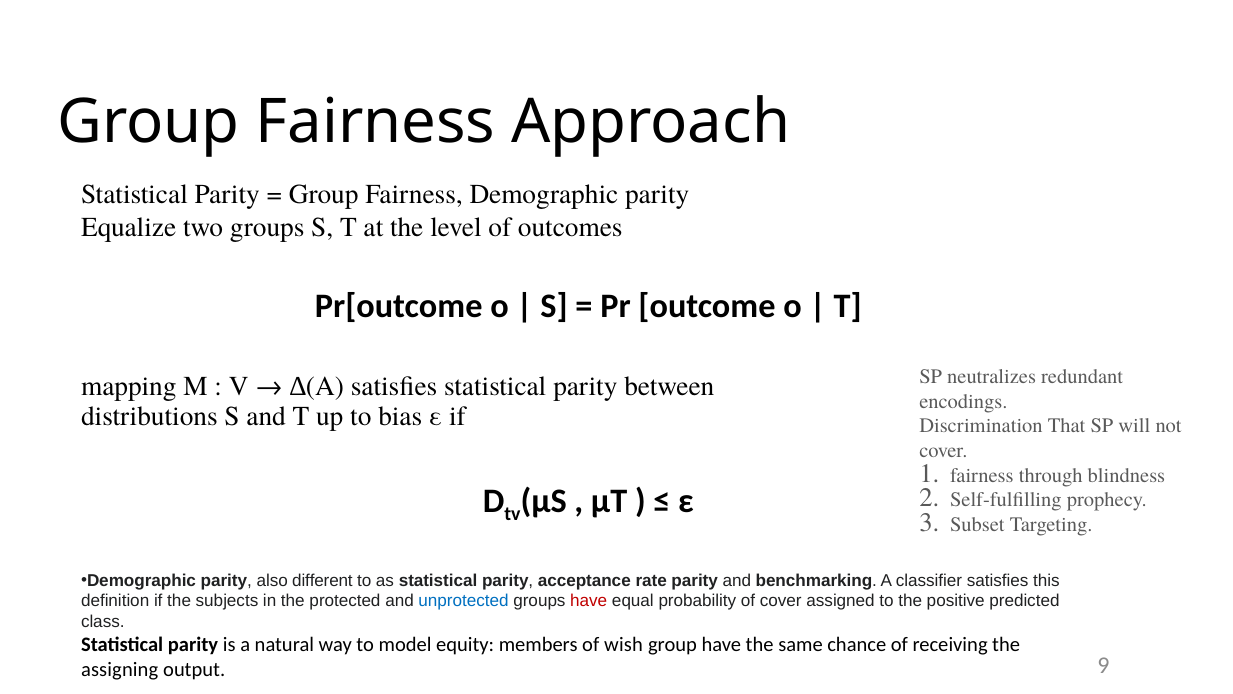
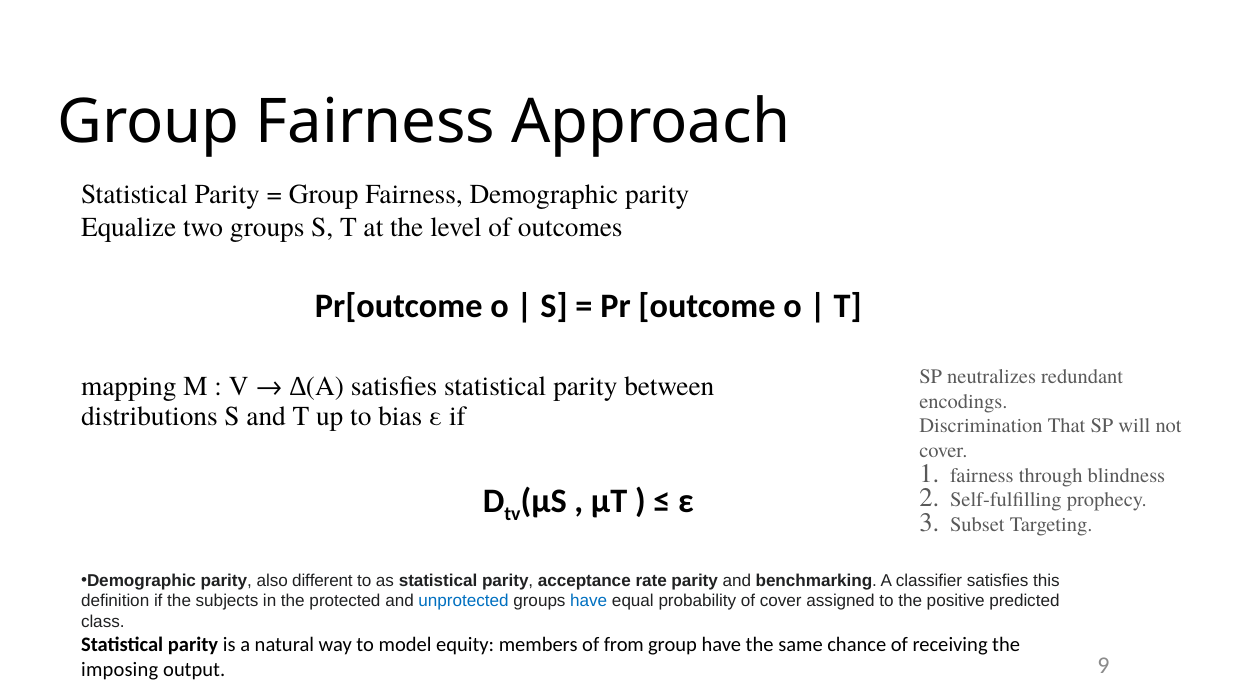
have colour: red -> blue (589, 601)
wish: wish -> from (624, 644)
assigning: assigning -> imposing (120, 669)
